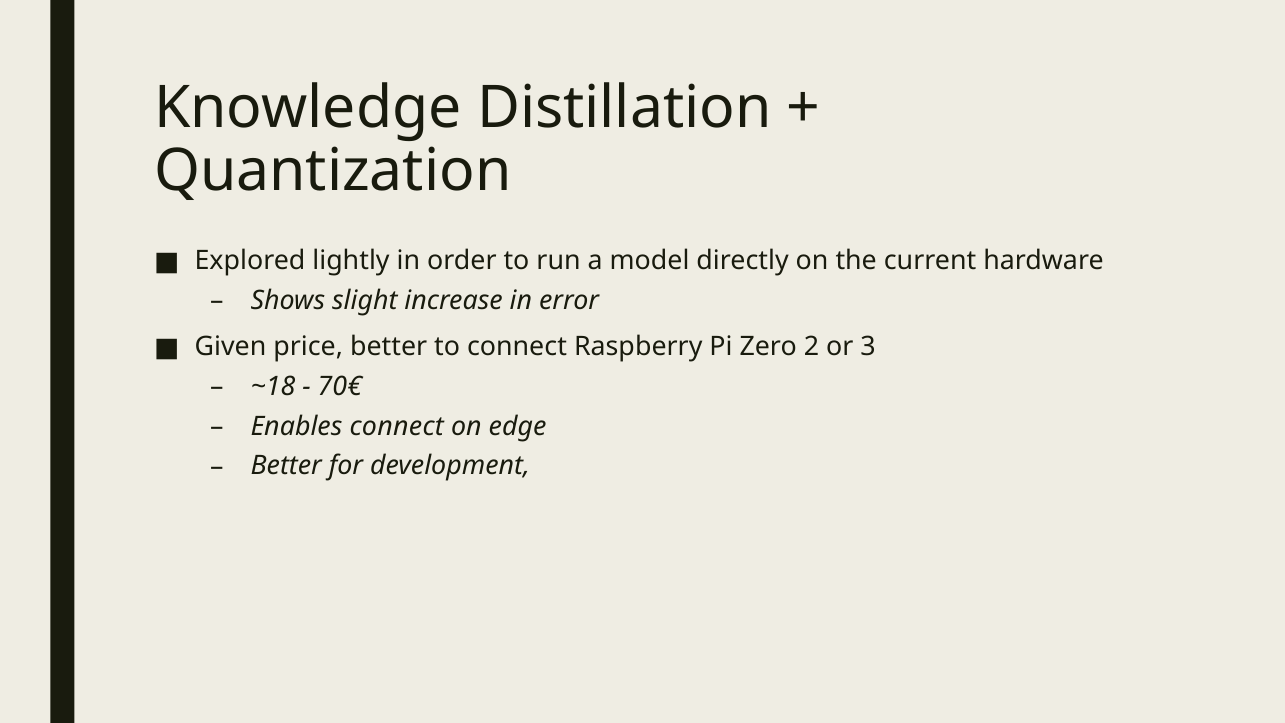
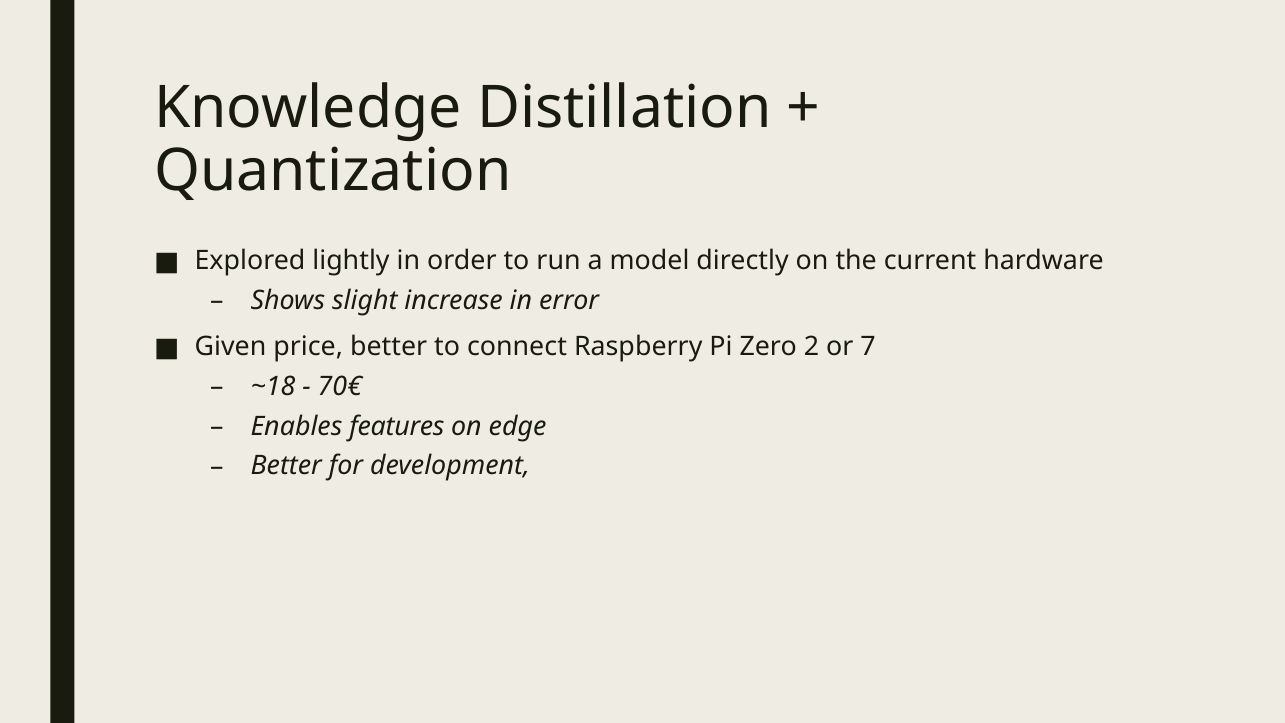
3: 3 -> 7 (868, 347)
Enables connect: connect -> features (397, 426)
